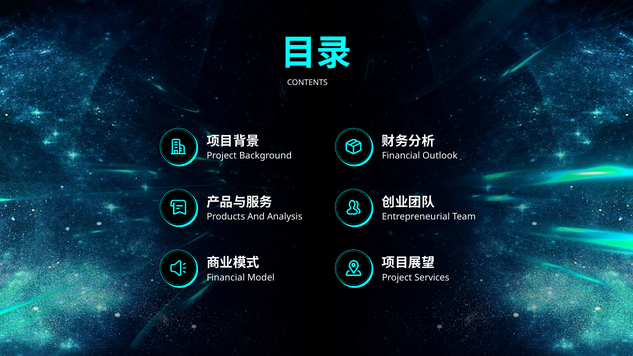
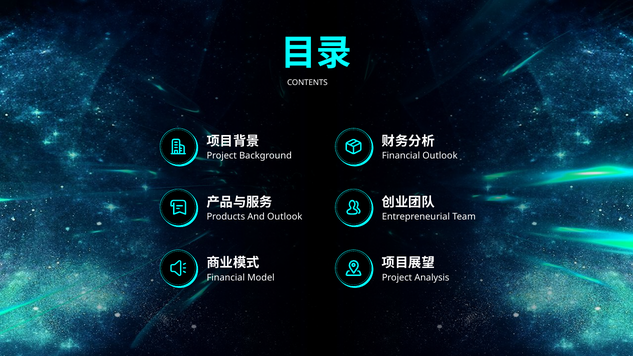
And Analysis: Analysis -> Outlook (285, 217)
Services: Services -> Analysis (432, 278)
